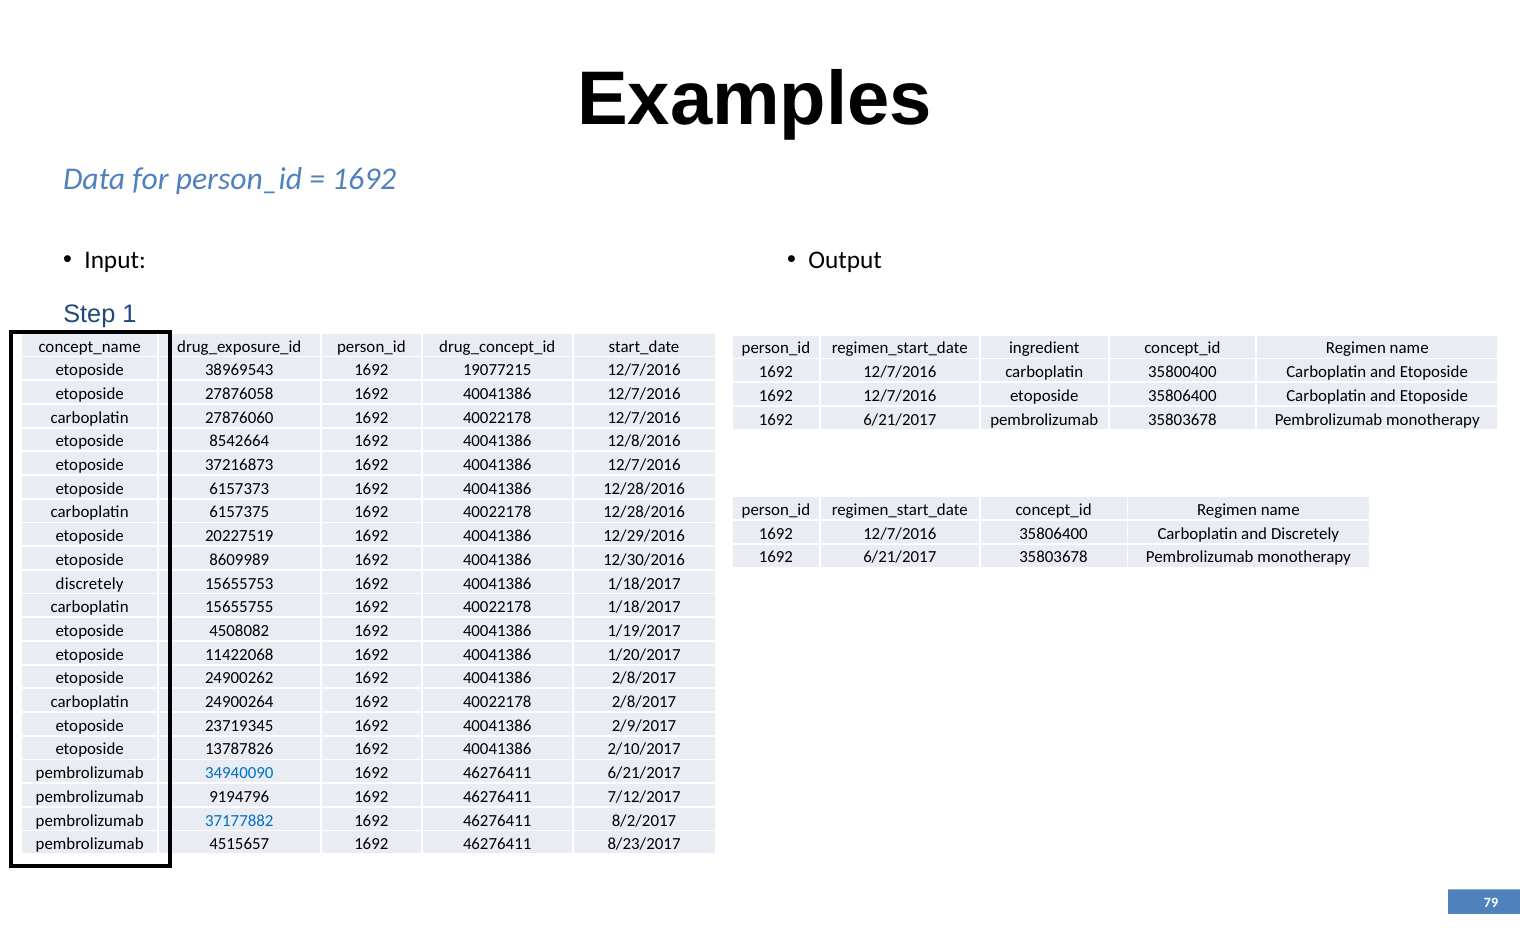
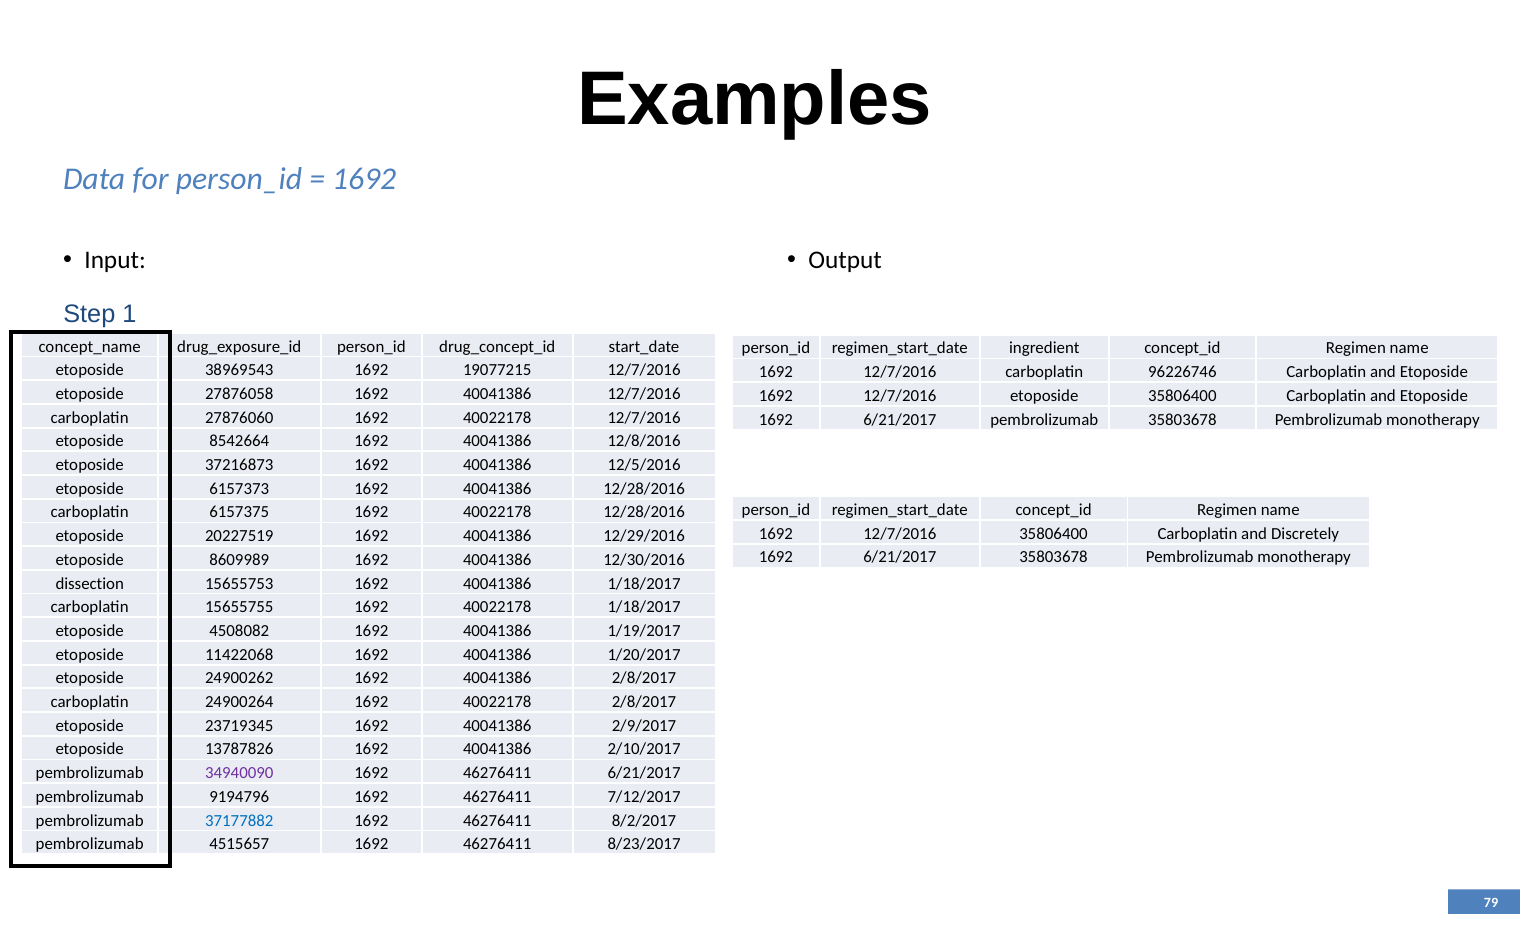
35800400: 35800400 -> 96226746 (1182, 372)
37216873 1692 40041386 12/7/2016: 12/7/2016 -> 12/5/2016 (644, 465)
discretely: discretely -> dissection (90, 583)
34940090 colour: blue -> purple (239, 773)
